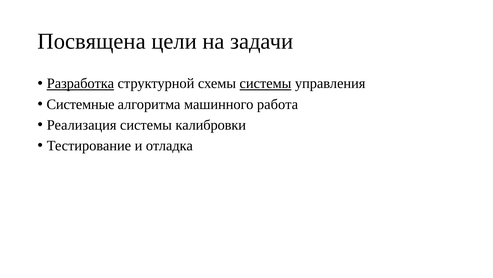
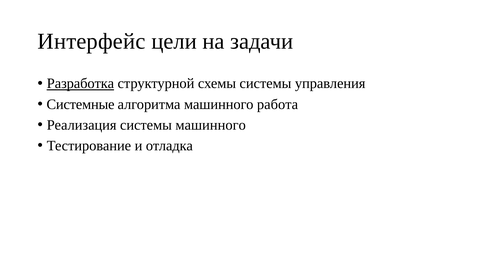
Посвящена: Посвящена -> Интерфейс (92, 41)
системы underline: present -> none (265, 83)
системы калибровки: калибровки -> машинного (211, 125)
